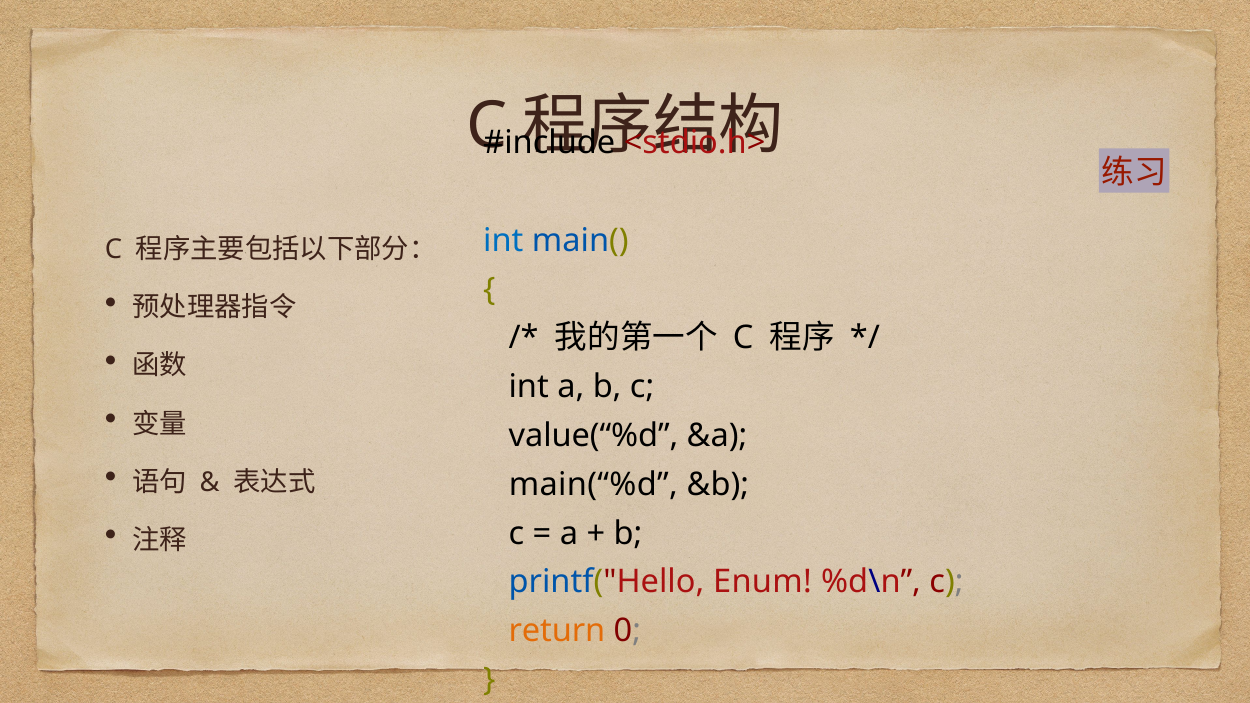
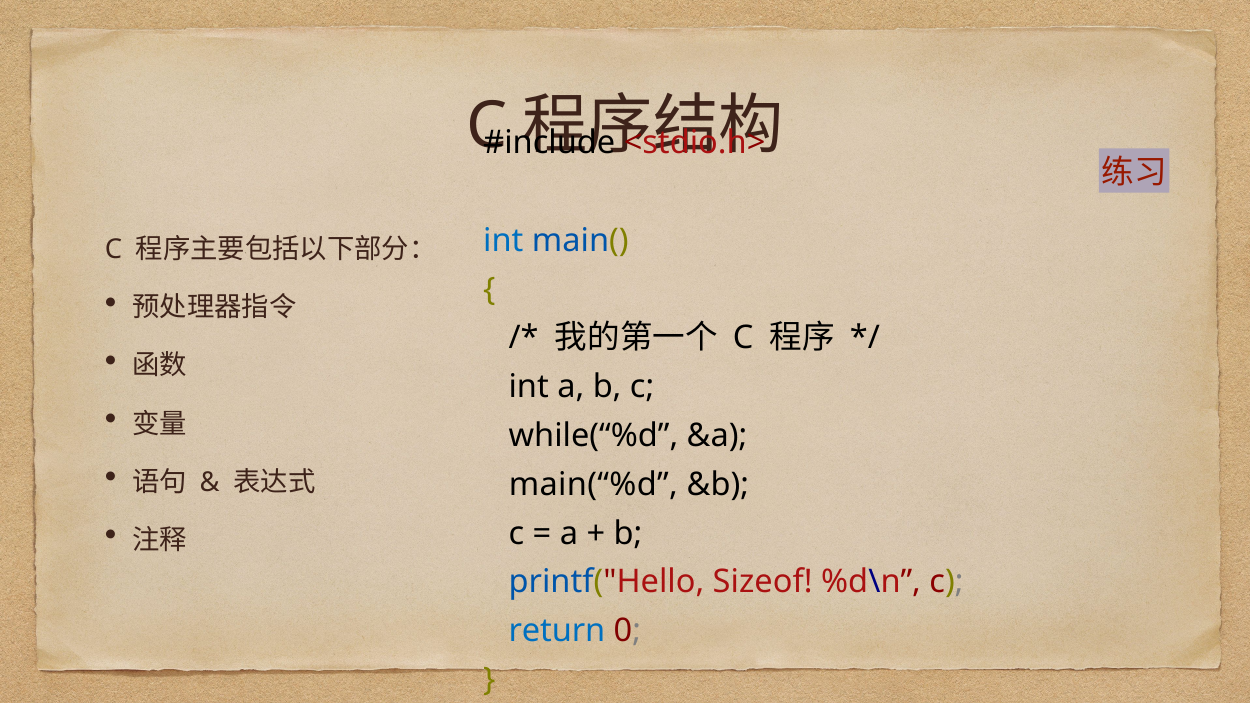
value(“%d: value(“%d -> while(“%d (593, 436)
Enum: Enum -> Sizeof (763, 582)
return colour: orange -> blue (557, 631)
